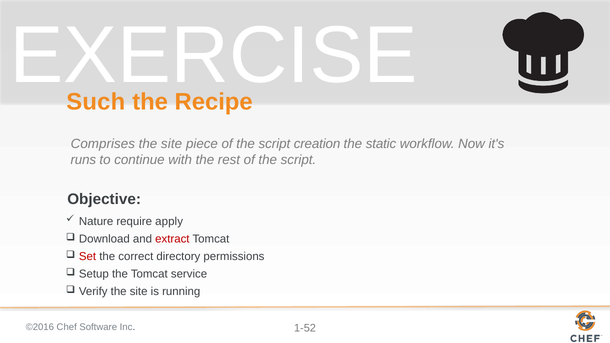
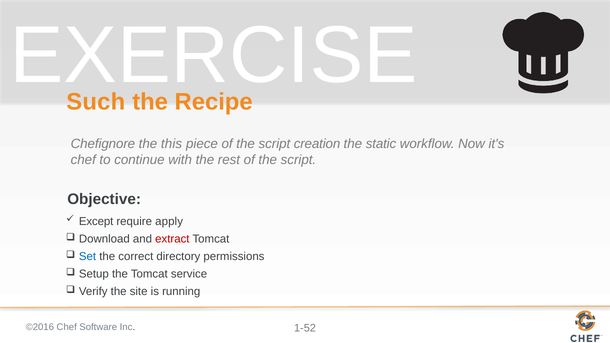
Comprises: Comprises -> Chefignore (103, 144)
site: site -> this (172, 144)
runs: runs -> chef (83, 160)
Nature: Nature -> Except (96, 221)
Set colour: red -> blue (88, 256)
